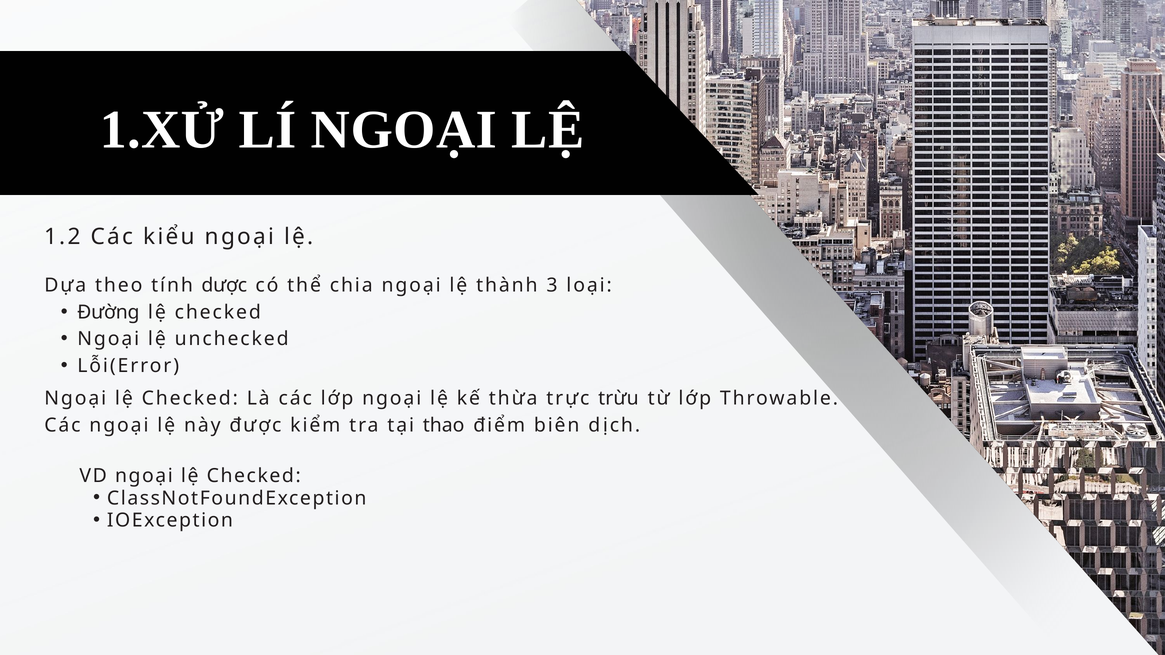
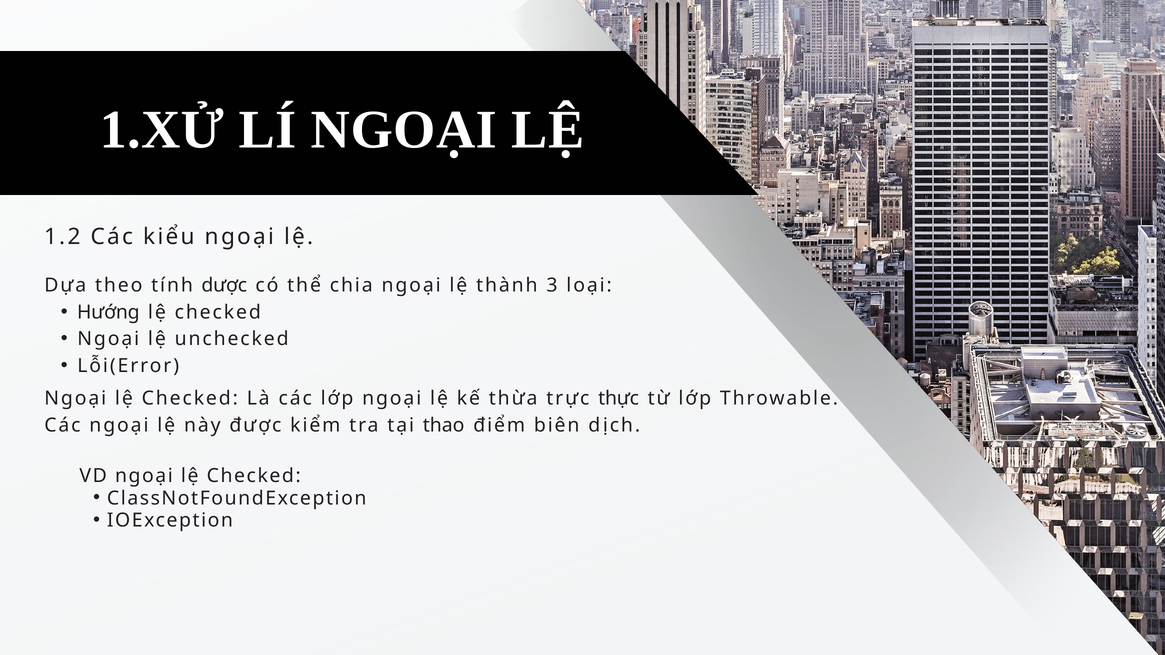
Đường: Đường -> Hướng (108, 312)
trừu: trừu -> thực (619, 399)
